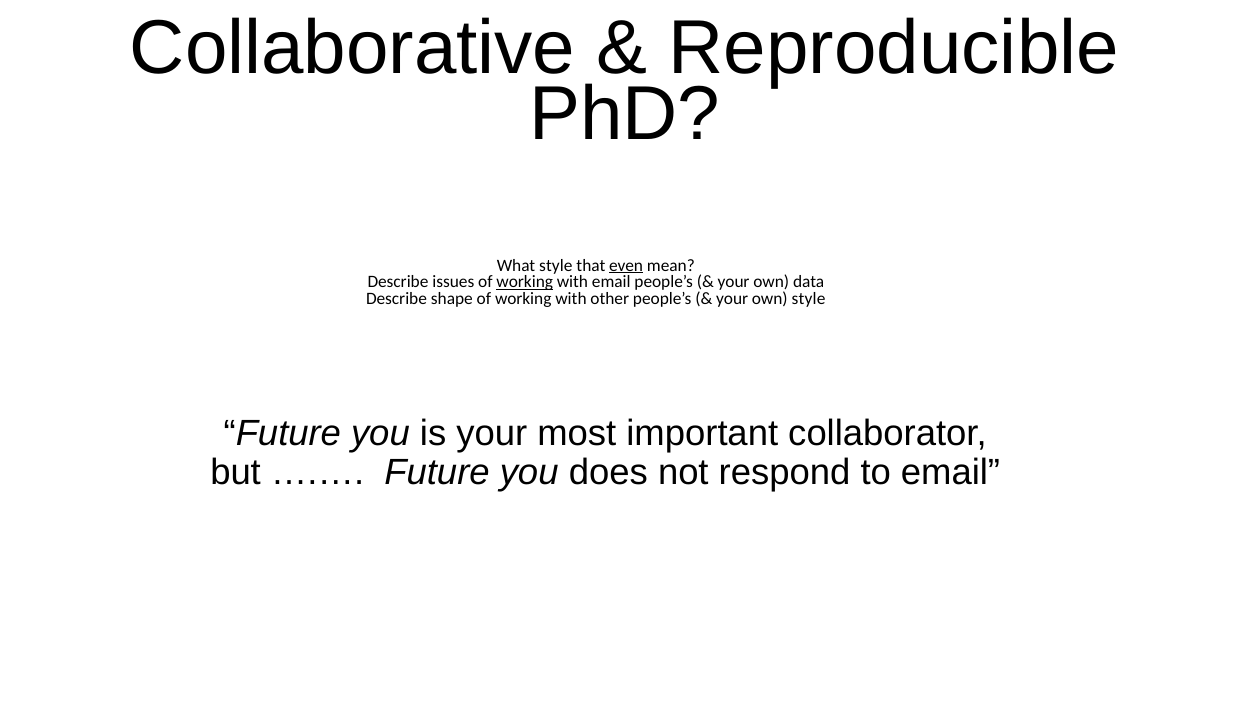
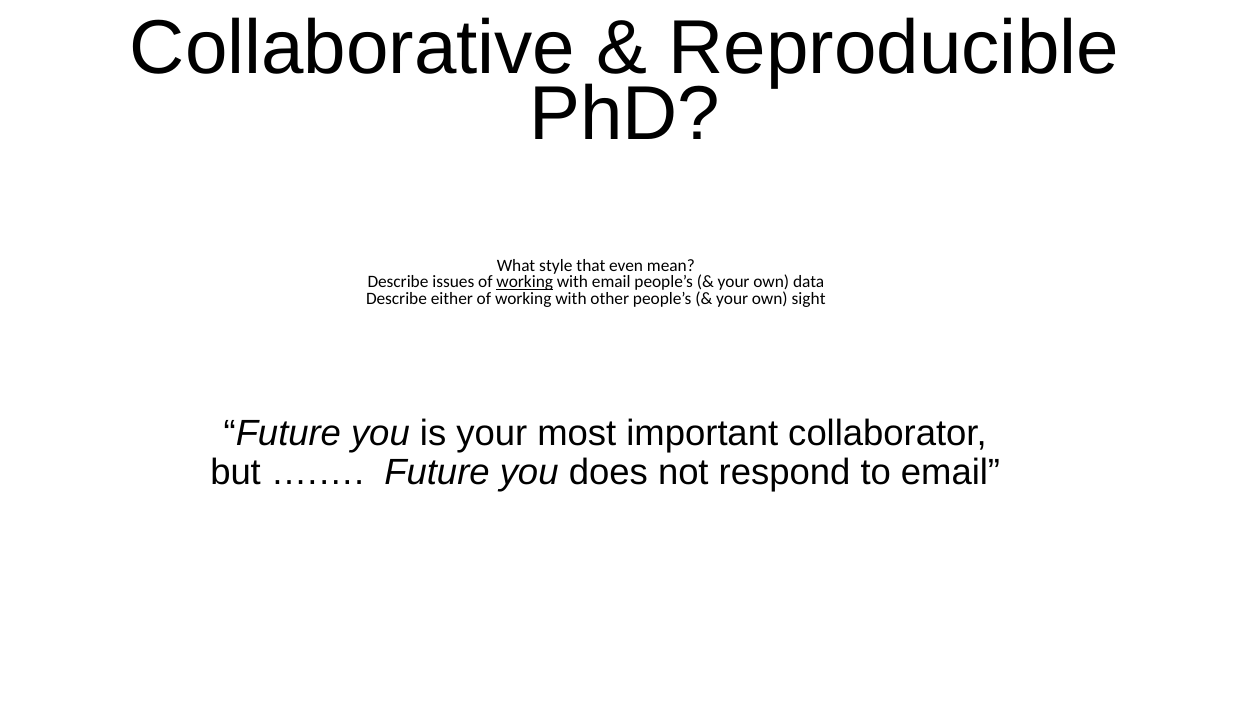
even underline: present -> none (626, 265)
shape: shape -> either (452, 299)
own style: style -> sight (809, 299)
